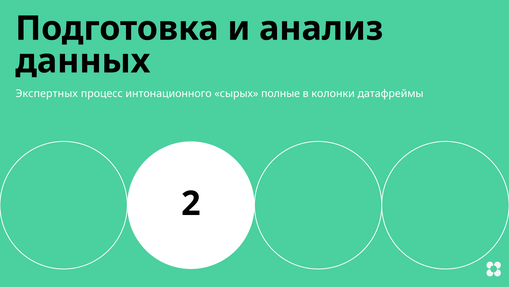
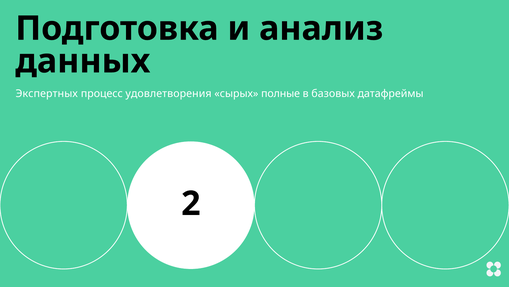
интонационного: интонационного -> удовлетворения (169, 94)
колонки: колонки -> базовых (333, 94)
